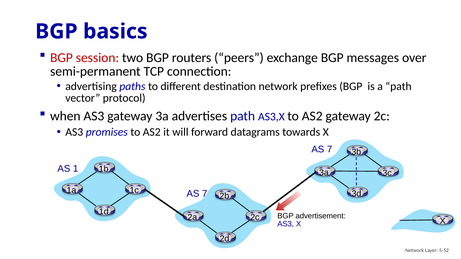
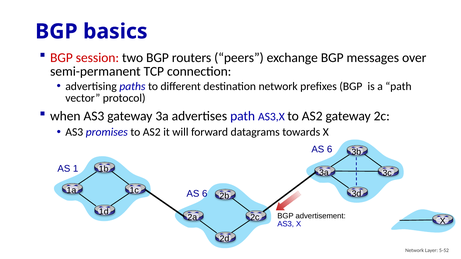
7: 7 -> 6 (330, 149)
7: 7 -> 6 (205, 194)
